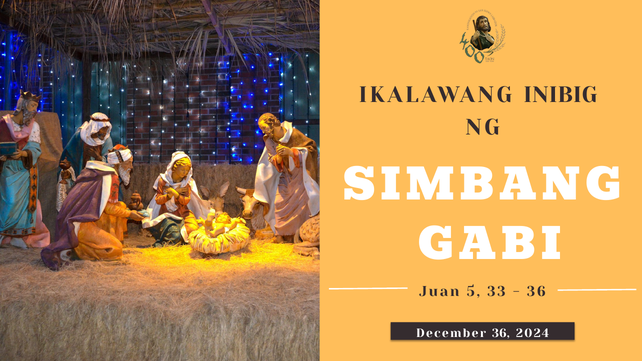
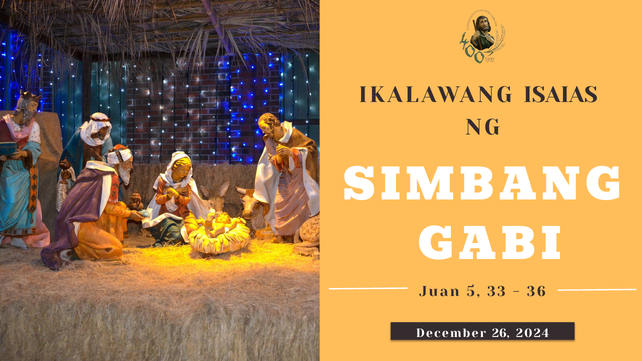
INIBIG: INIBIG -> ISAIAS (561, 95)
December 36: 36 -> 26 (501, 334)
